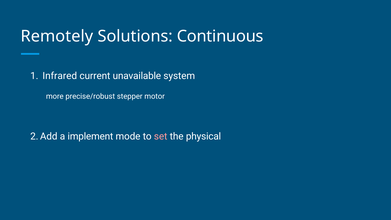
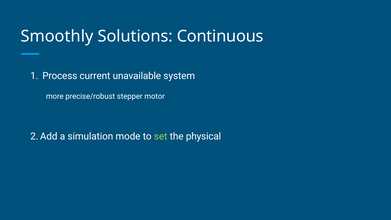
Remotely: Remotely -> Smoothly (57, 36)
Infrared: Infrared -> Process (60, 76)
implement: implement -> simulation (90, 136)
set colour: pink -> light green (161, 136)
